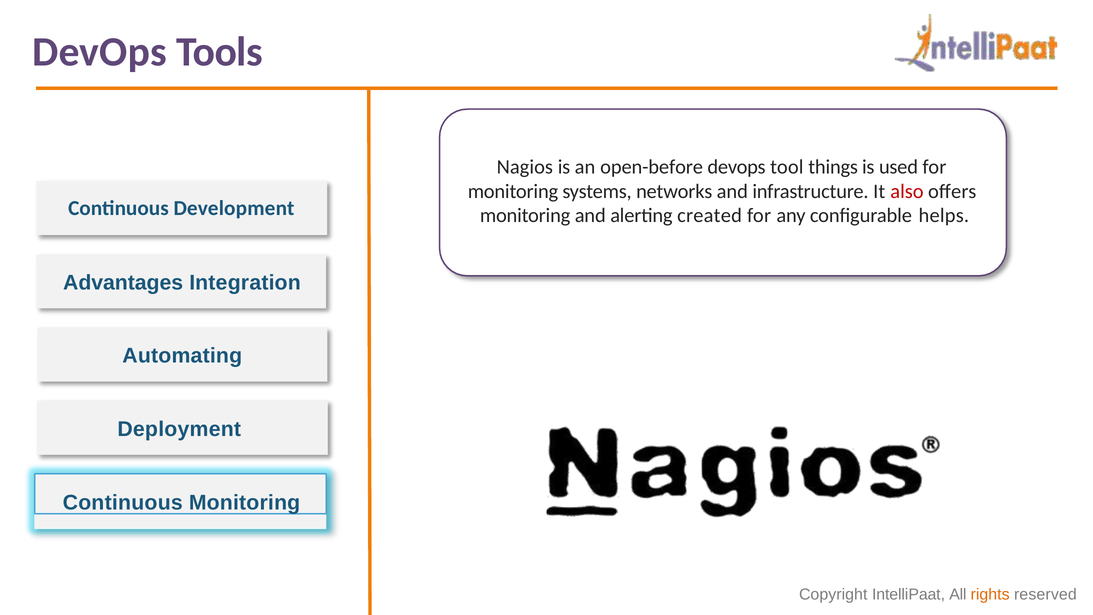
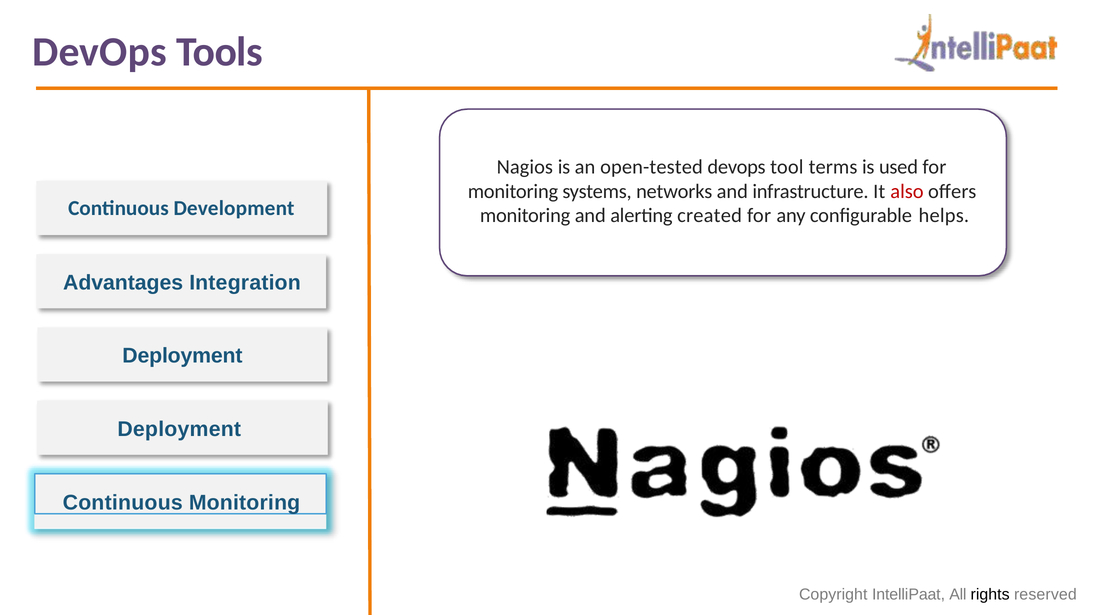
open-before: open-before -> open-tested (652, 167)
things: things -> terms (833, 167)
Automating: Automating -> Deployment (182, 356)
rights colour: orange -> black (990, 594)
